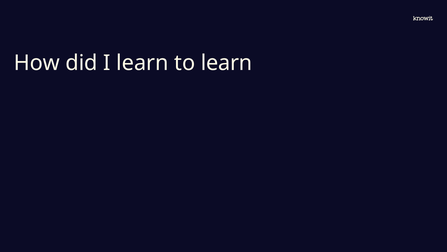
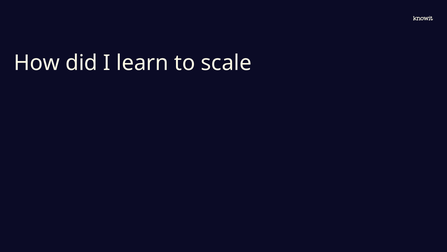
to learn: learn -> scale (226, 63)
